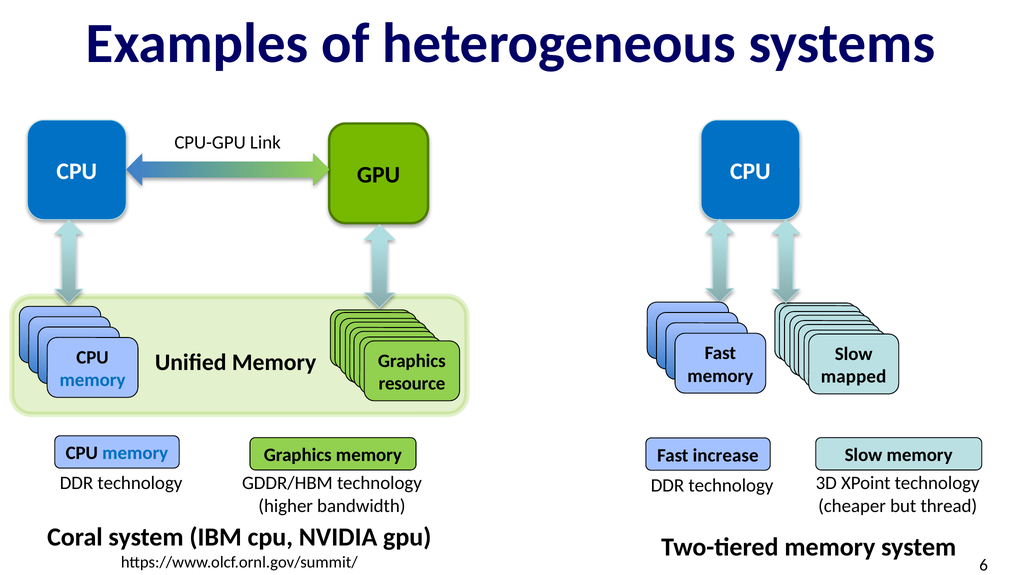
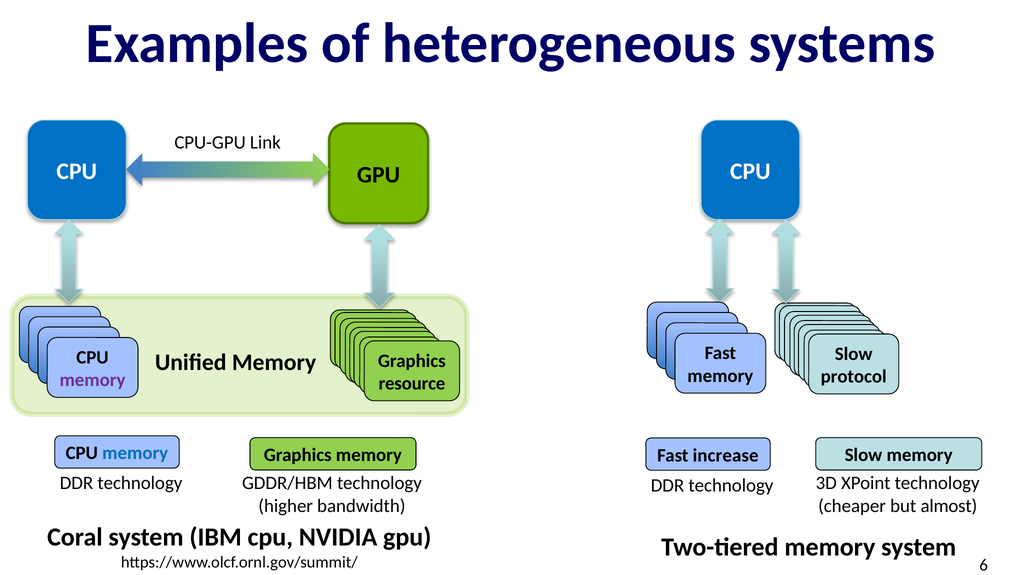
mapped: mapped -> protocol (854, 377)
memory colour: blue -> purple (93, 380)
thread: thread -> almost (949, 506)
